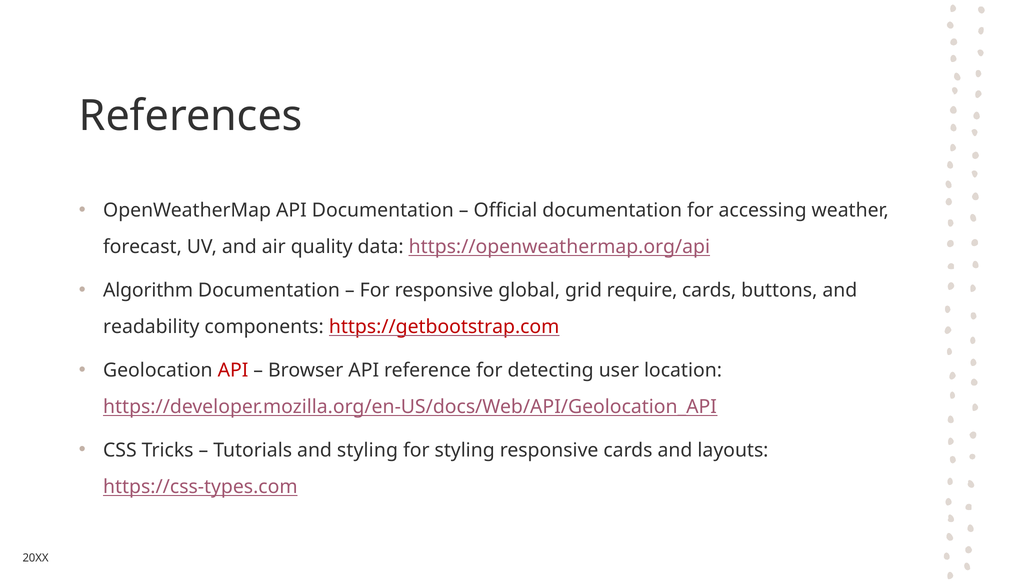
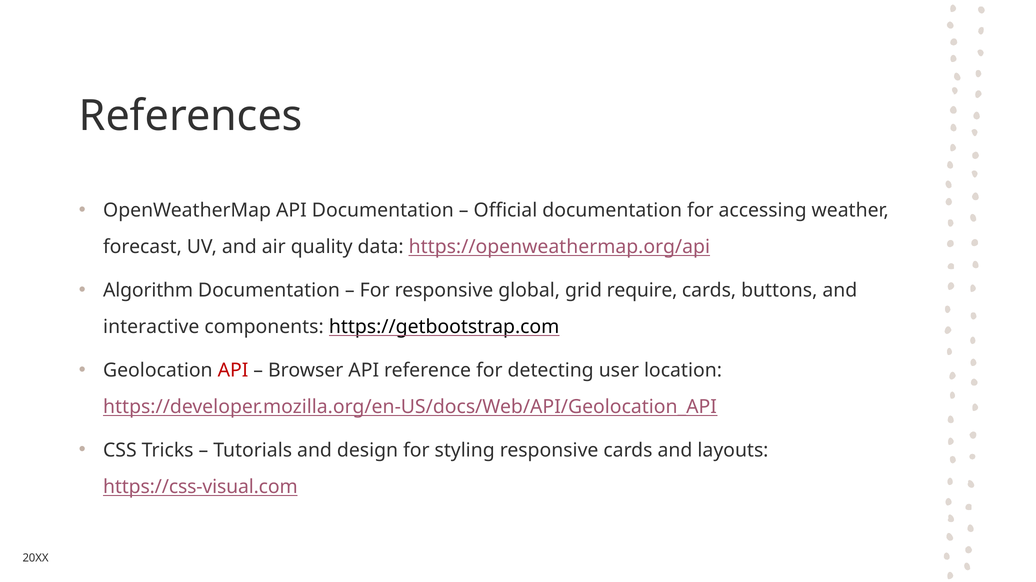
readability: readability -> interactive (151, 327)
https://getbootstrap.com colour: red -> black (444, 327)
and styling: styling -> design (368, 451)
https://css-types.com: https://css-types.com -> https://css-visual.com (200, 487)
